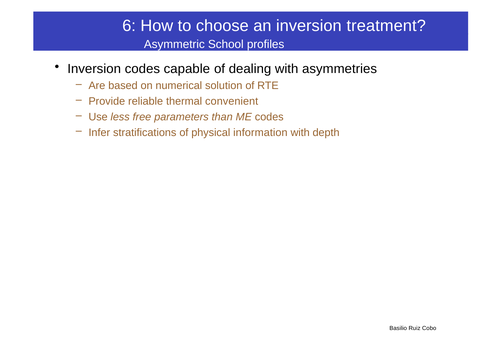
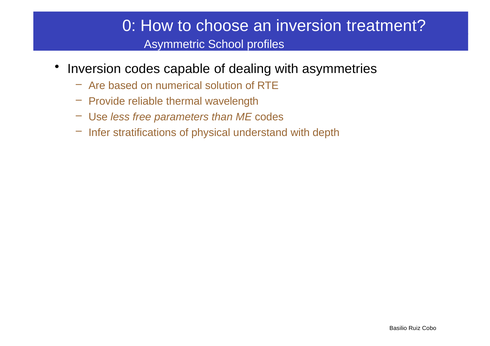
6: 6 -> 0 (129, 26)
convenient: convenient -> wavelength (232, 101)
information: information -> understand (260, 133)
